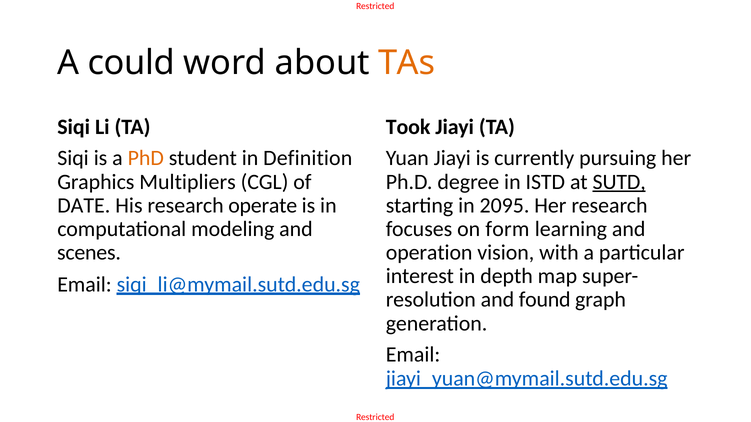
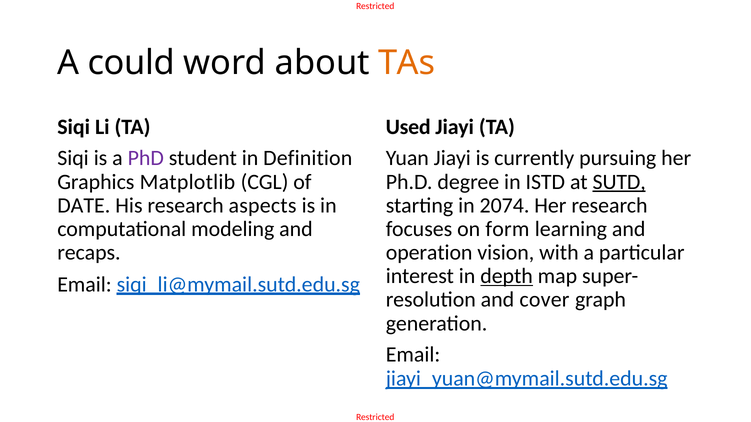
Took: Took -> Used (408, 127)
PhD colour: orange -> purple (146, 158)
Multipliers: Multipliers -> Matplotlib (187, 182)
operate: operate -> aspects (263, 206)
2095: 2095 -> 2074 (504, 206)
scenes: scenes -> recaps (89, 253)
depth underline: none -> present (507, 276)
found: found -> cover (544, 300)
